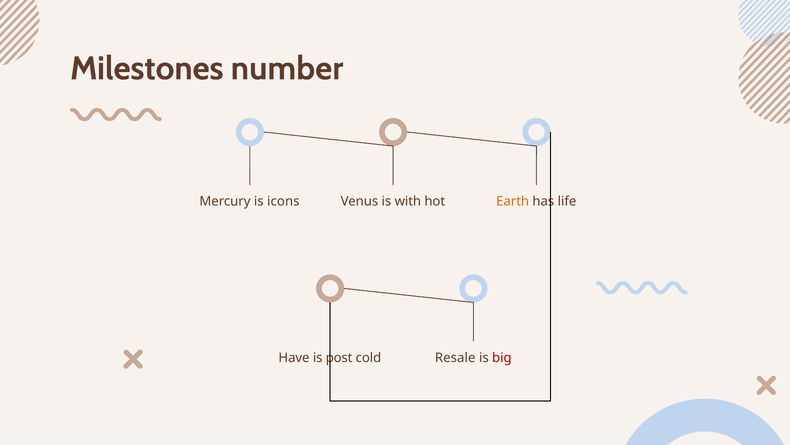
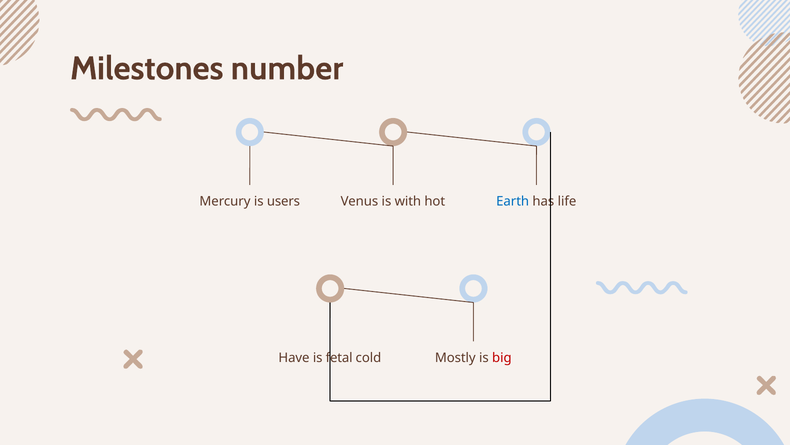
icons: icons -> users (283, 201)
Earth colour: orange -> blue (513, 201)
post: post -> fetal (339, 358)
Resale: Resale -> Mostly (455, 358)
